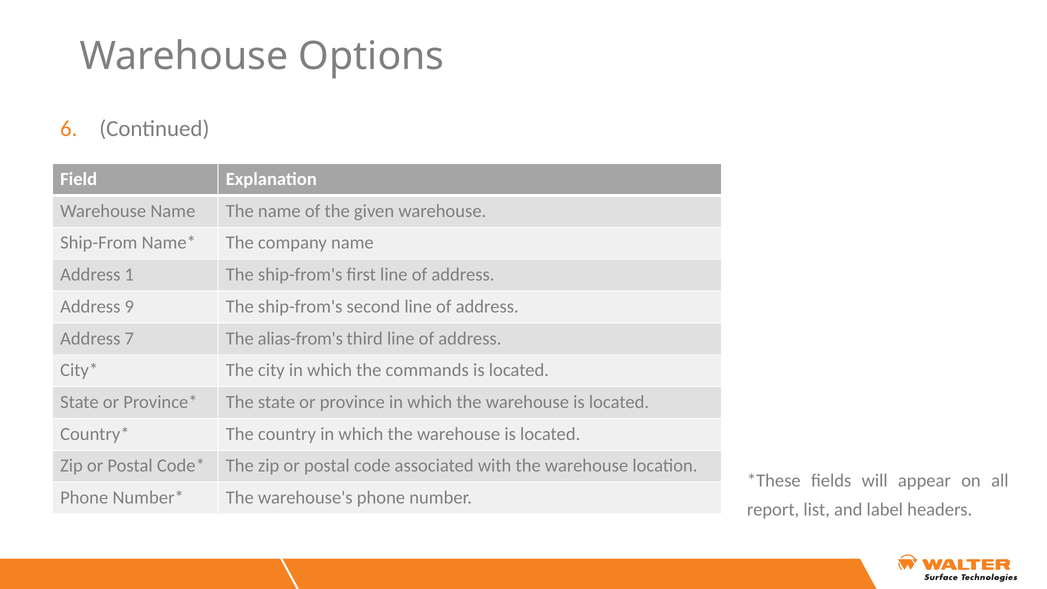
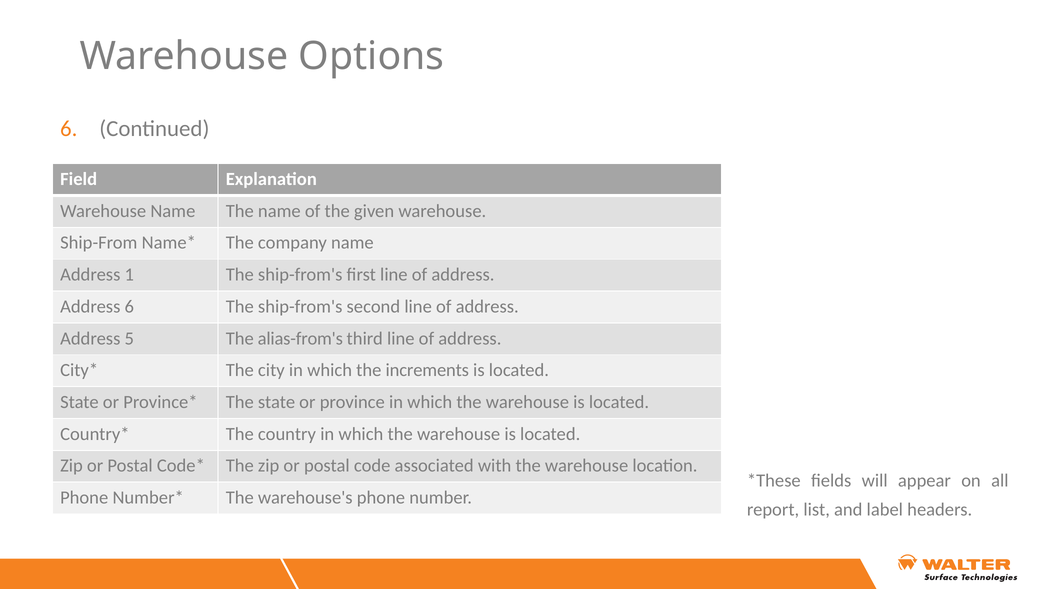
Address 9: 9 -> 6 (129, 307)
7: 7 -> 5 (129, 338)
commands: commands -> increments (427, 370)
